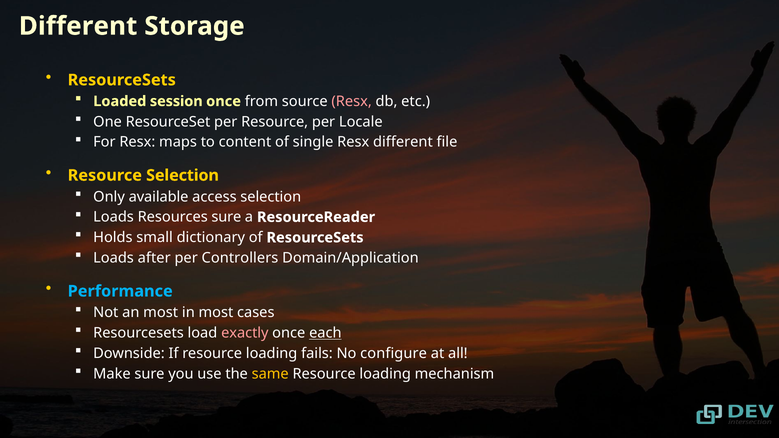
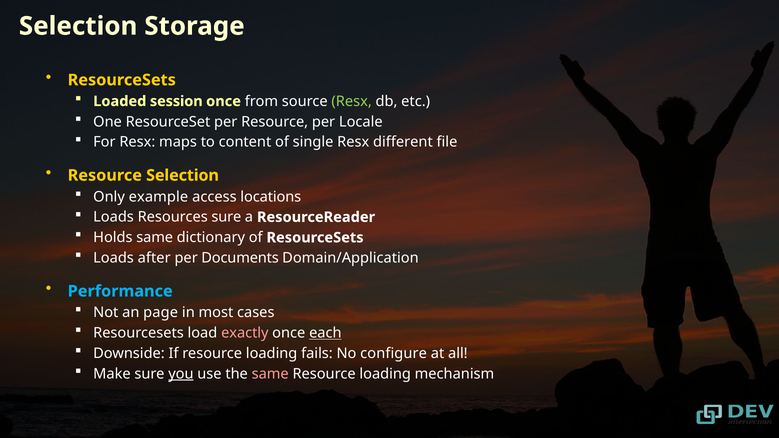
Different: Different -> Selection (78, 26)
Resx colour: pink -> light green (352, 101)
available: available -> example (158, 197)
access selection: selection -> locations (271, 197)
Holds small: small -> same (155, 238)
Controllers: Controllers -> Documents (240, 258)
an most: most -> page (161, 313)
you underline: none -> present (181, 374)
same colour: yellow -> pink (270, 374)
